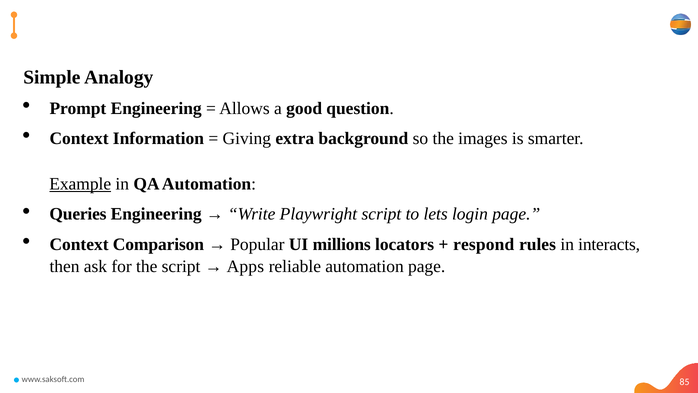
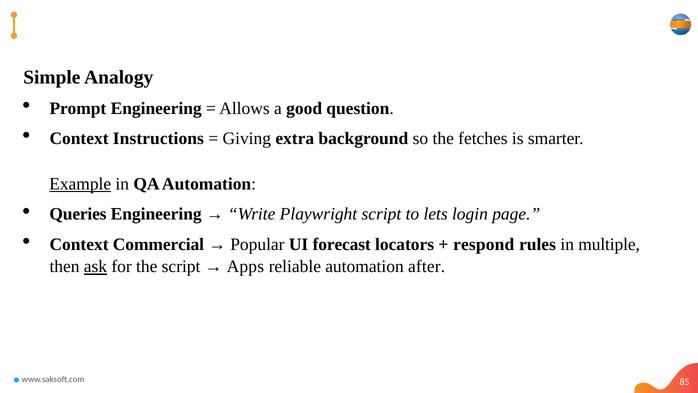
Information: Information -> Instructions (158, 138)
images: images -> fetches (483, 138)
Comparison: Comparison -> Commercial (158, 244)
millions: millions -> forecast (342, 244)
interacts: interacts -> multiple (609, 244)
ask underline: none -> present (95, 266)
automation page: page -> after (427, 266)
